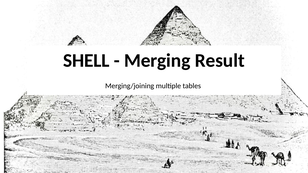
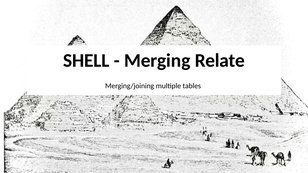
Result: Result -> Relate (220, 61)
